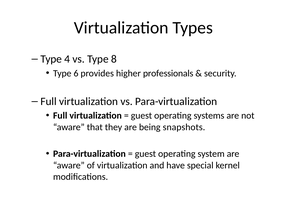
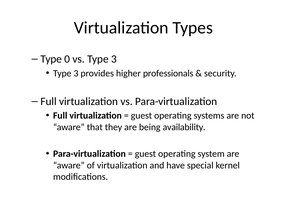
4: 4 -> 0 (67, 59)
vs Type 8: 8 -> 3 (114, 59)
6: 6 -> 3 (76, 73)
snapshots: snapshots -> availability (184, 127)
